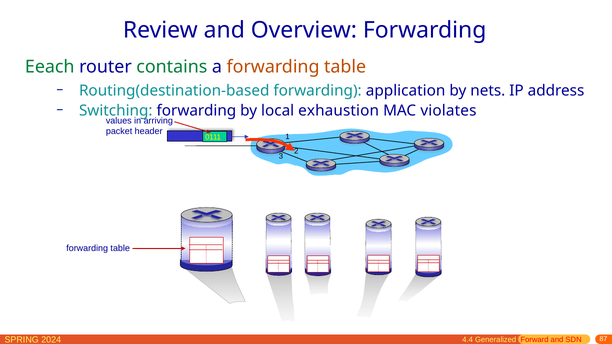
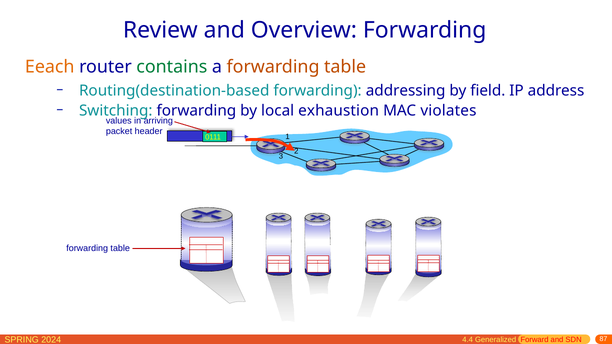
Eeach colour: green -> orange (50, 67)
application: application -> addressing (406, 91)
nets: nets -> field (488, 91)
